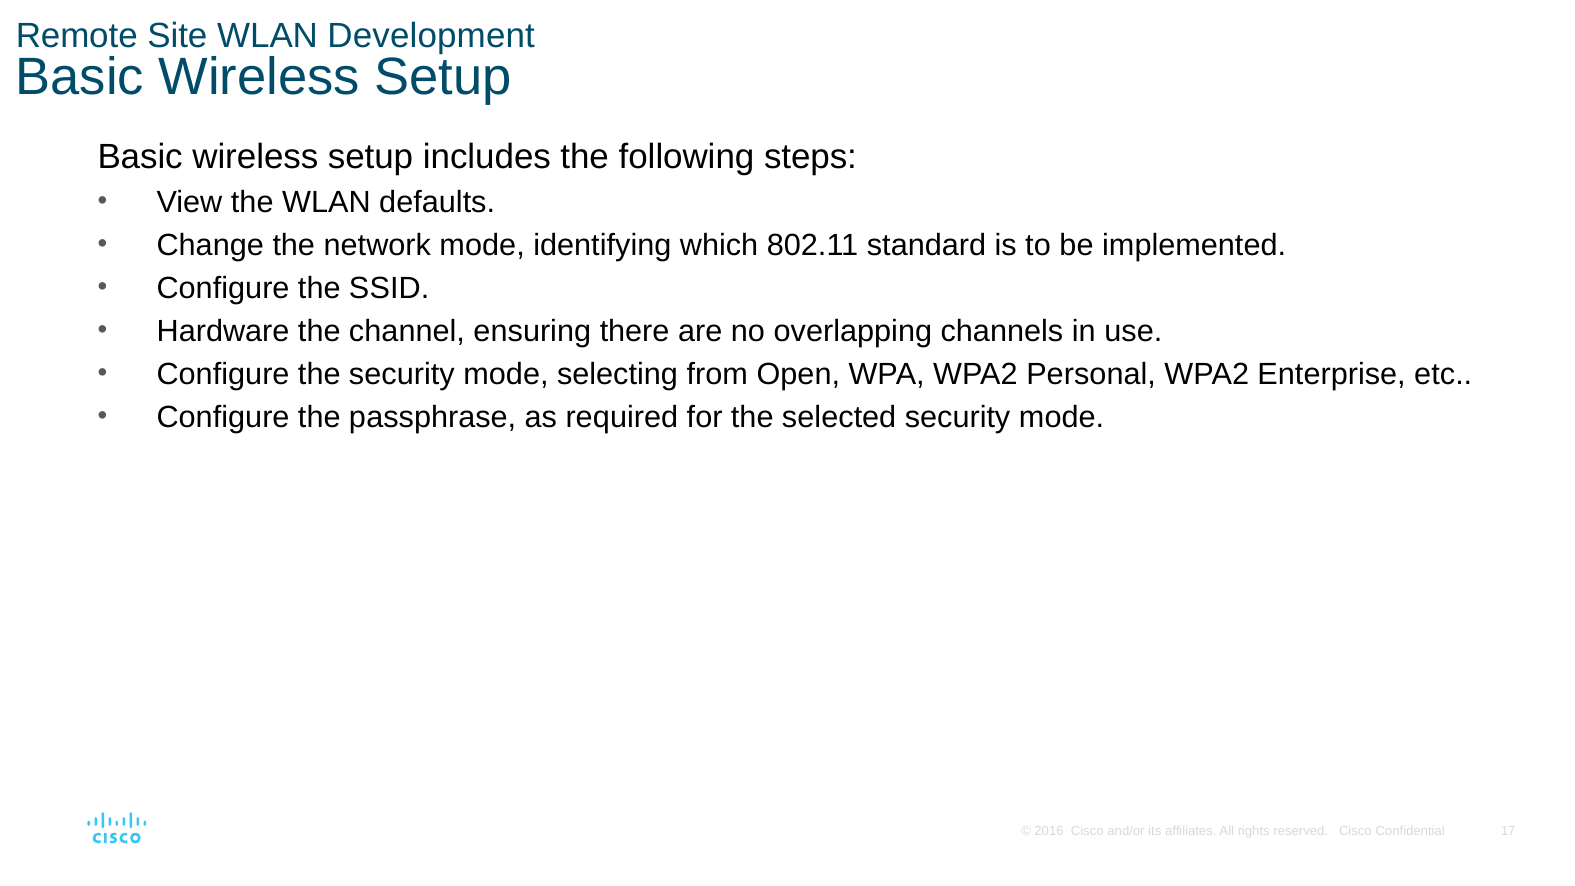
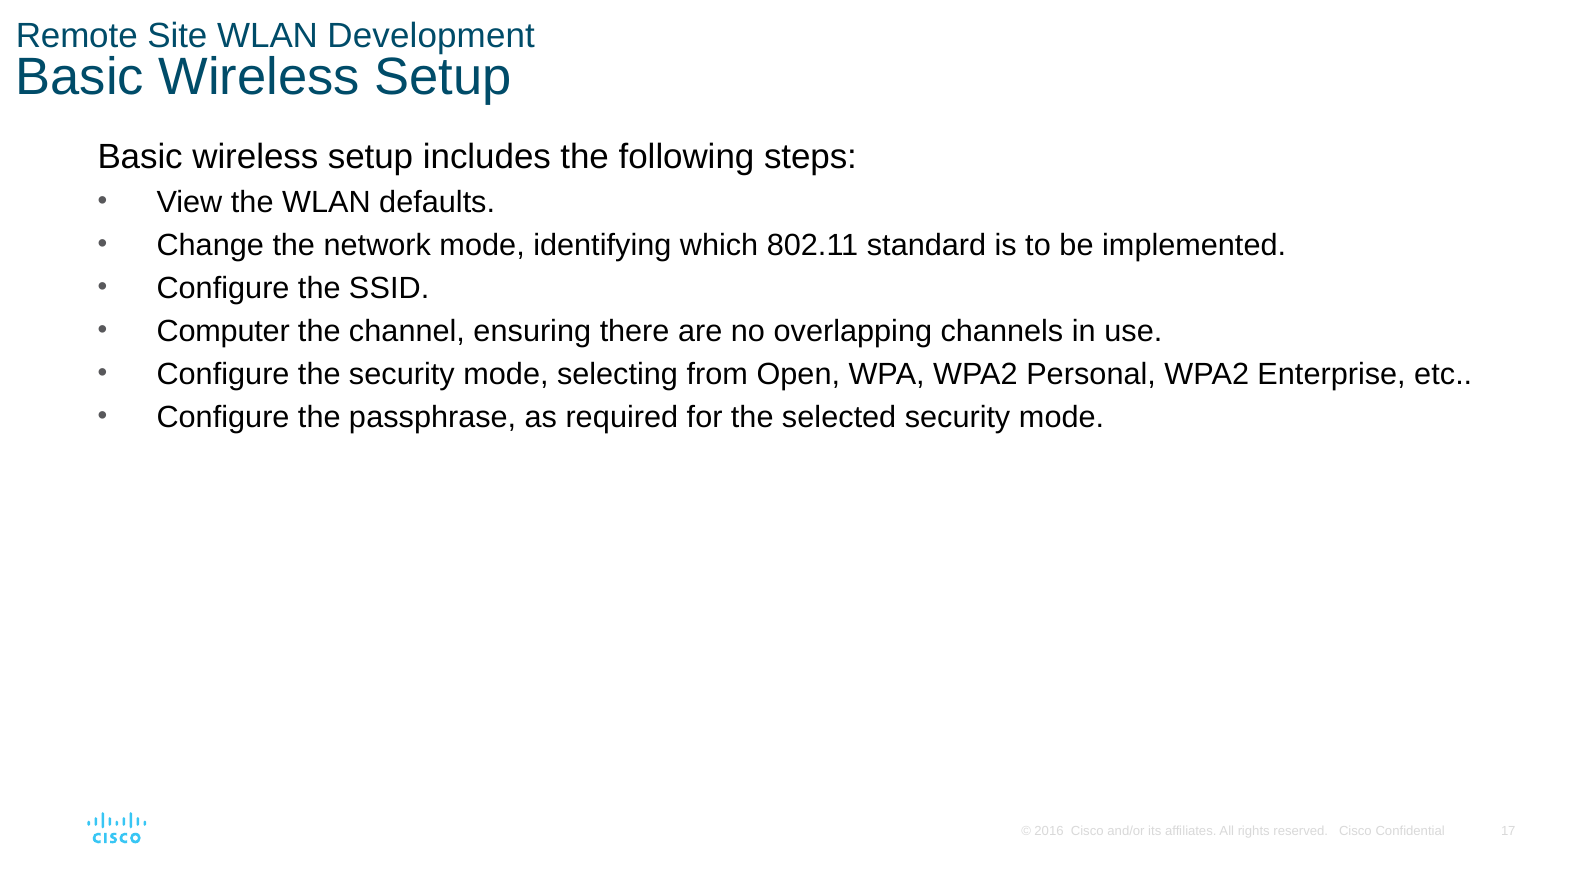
Hardware: Hardware -> Computer (223, 331)
